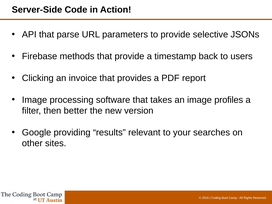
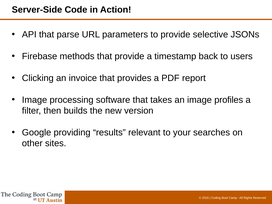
better: better -> builds (76, 111)
